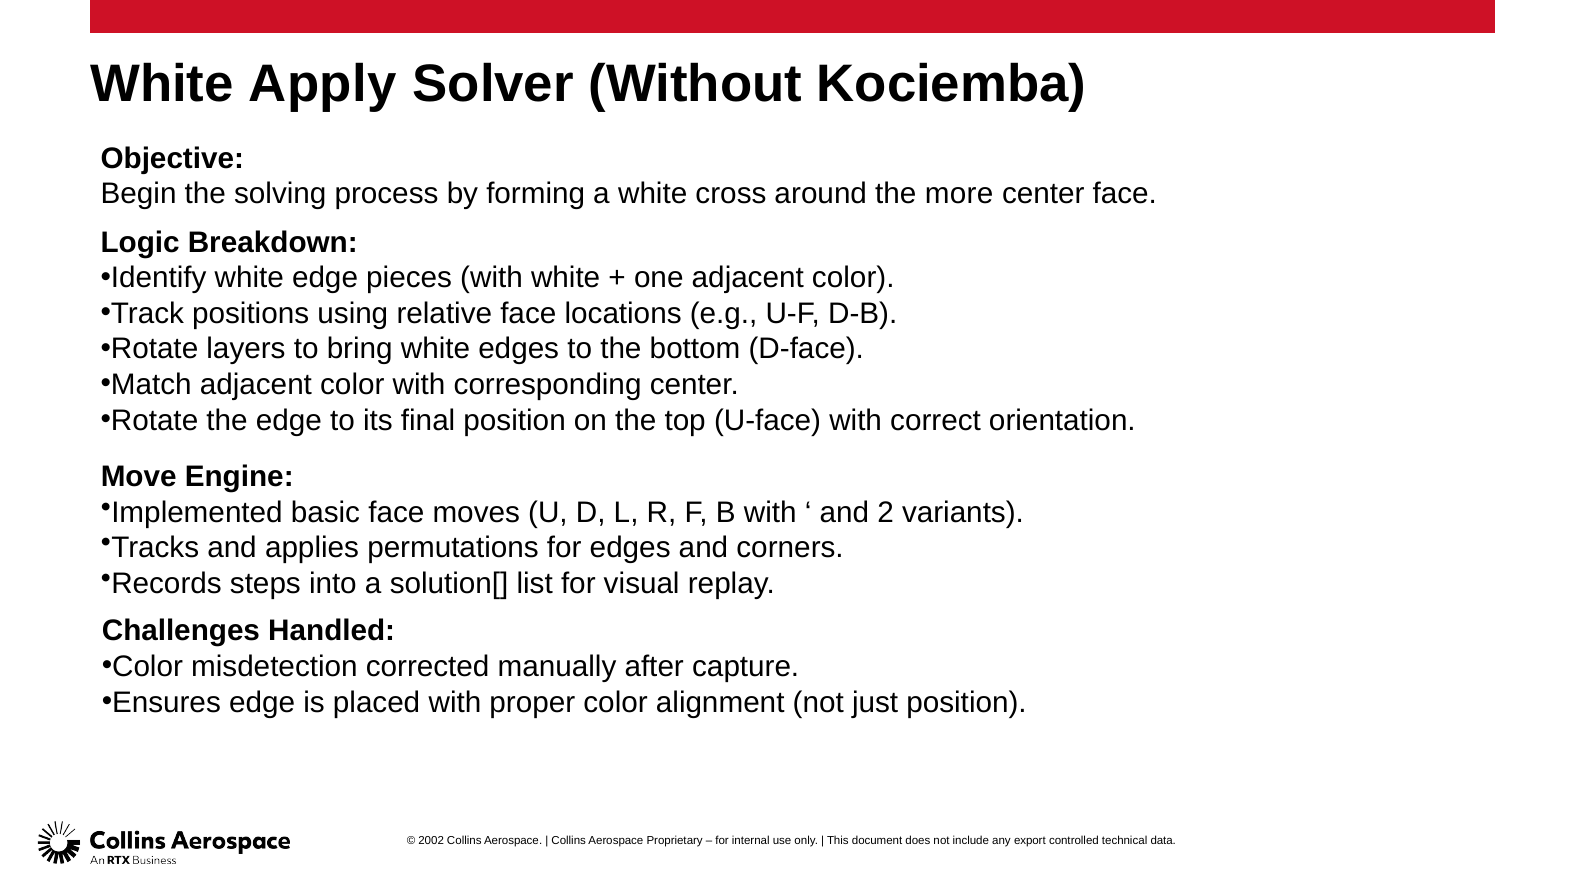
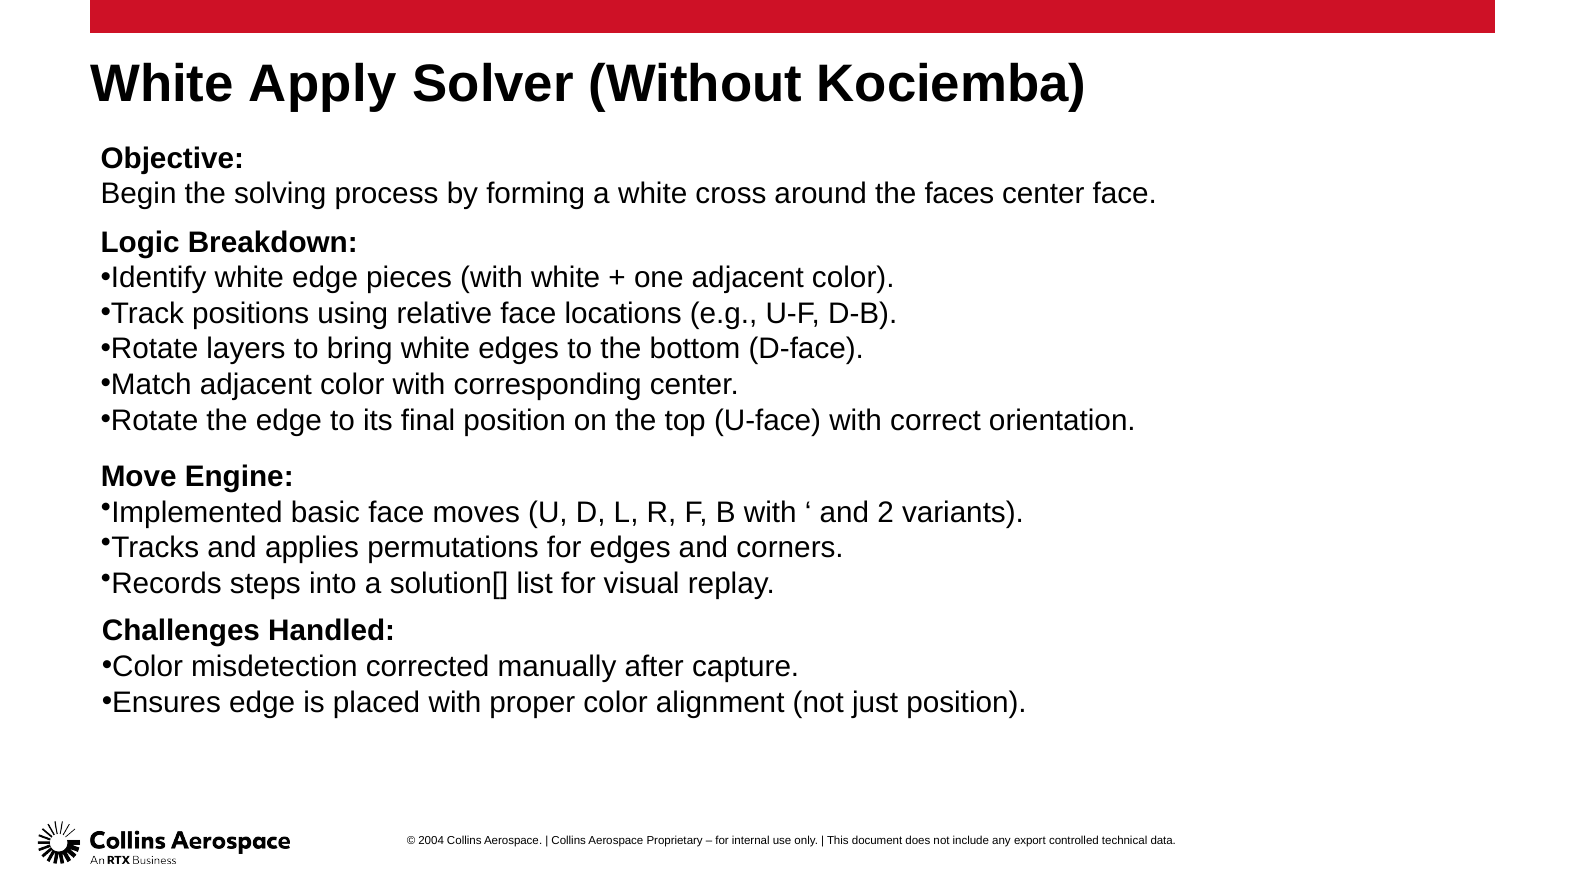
more: more -> faces (959, 194)
2002: 2002 -> 2004 (431, 841)
